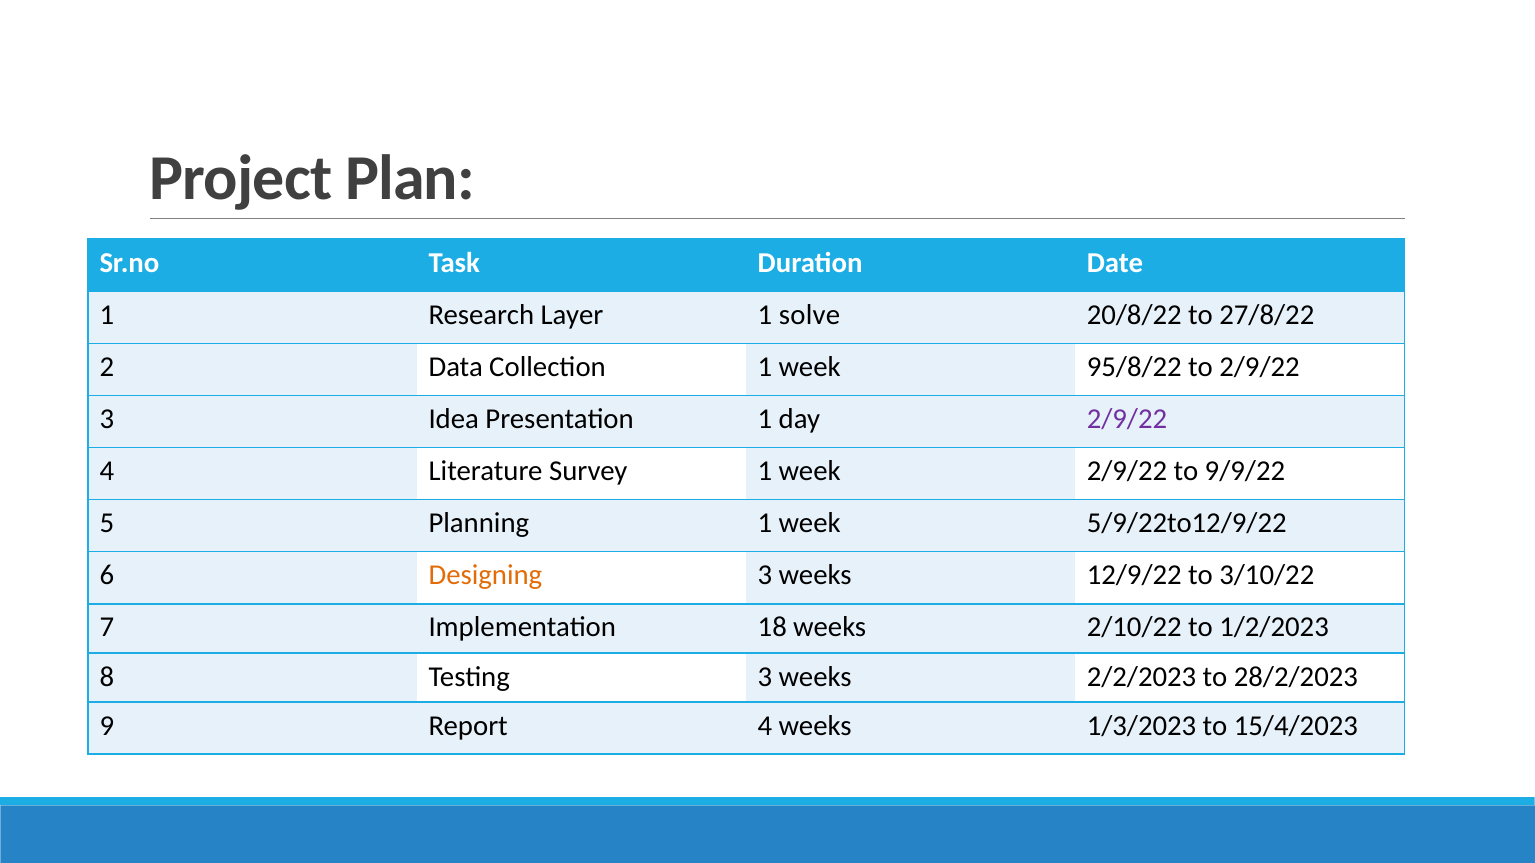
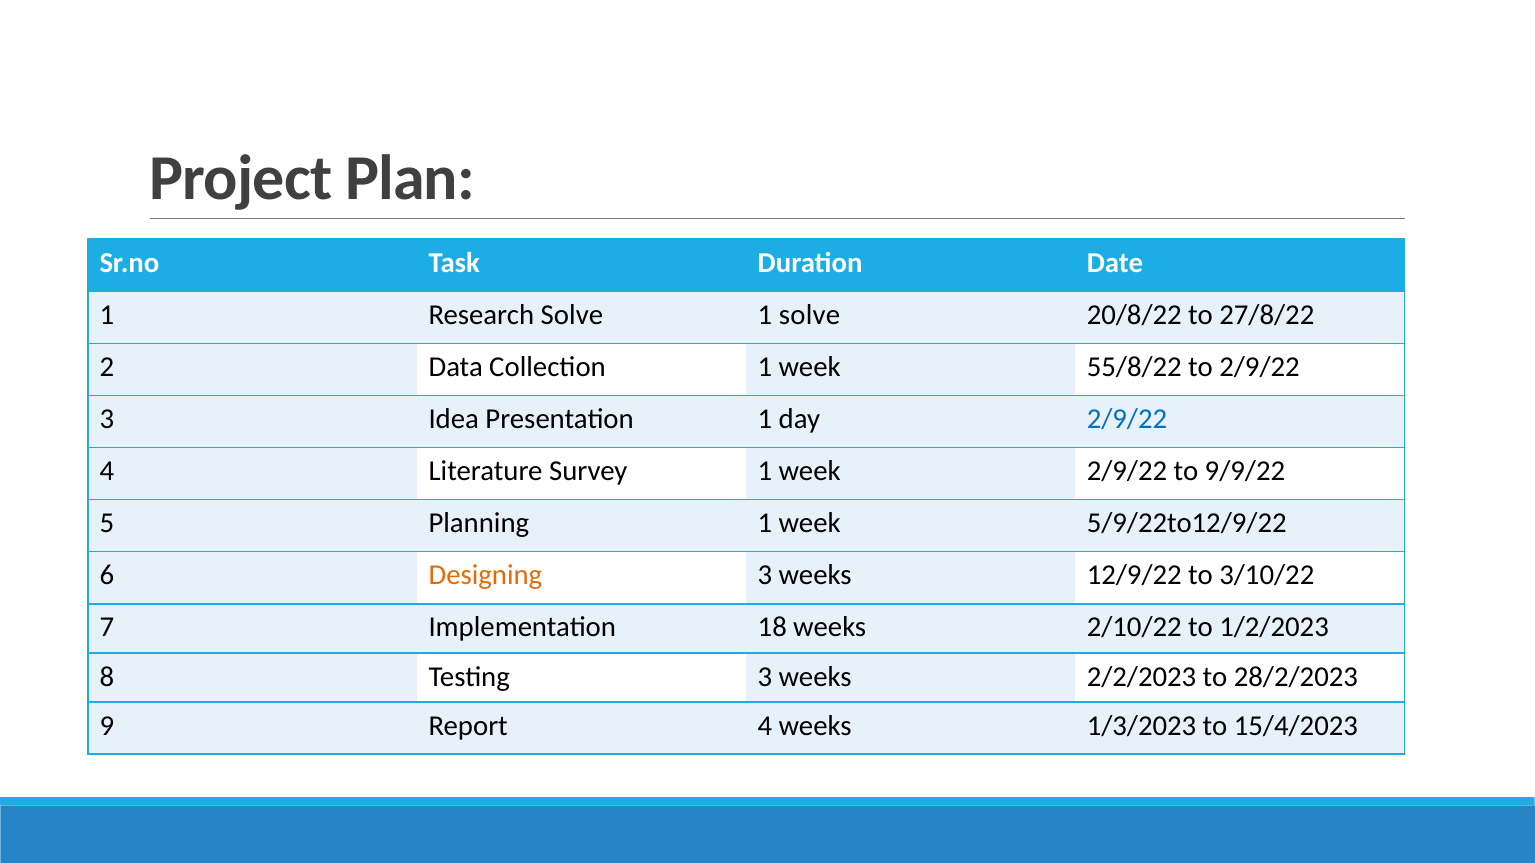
Research Layer: Layer -> Solve (572, 315)
95/8/22: 95/8/22 -> 55/8/22 (1134, 367)
2/9/22 colour: purple -> blue (1127, 419)
